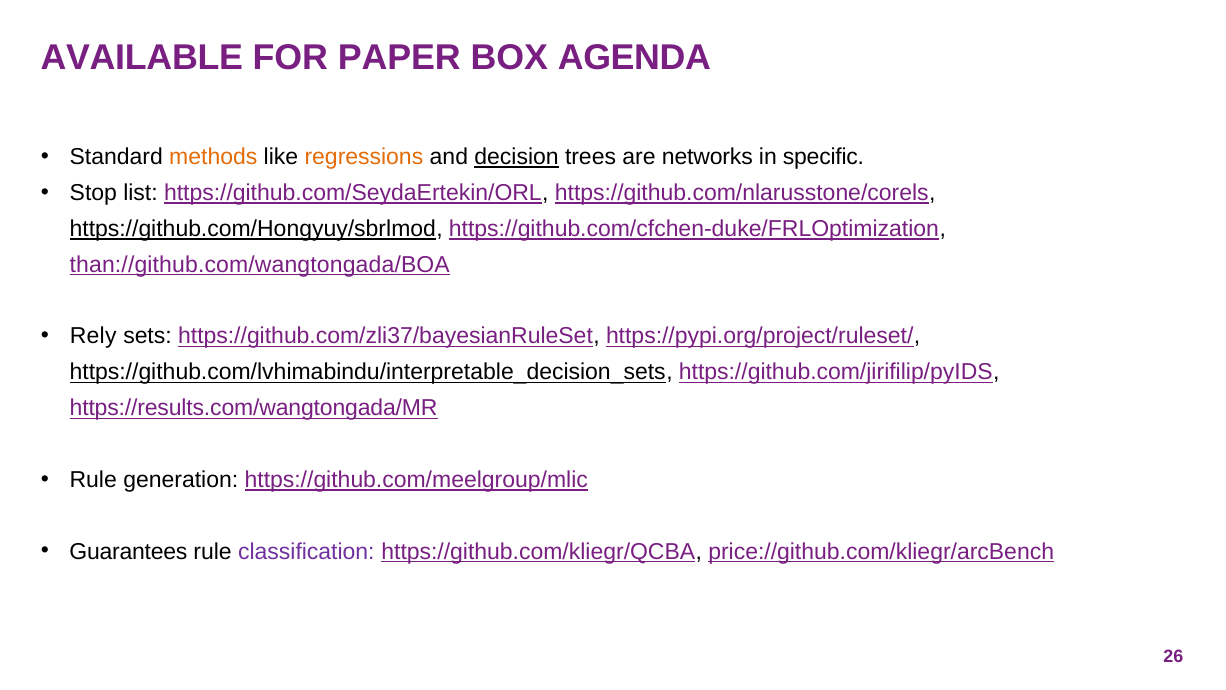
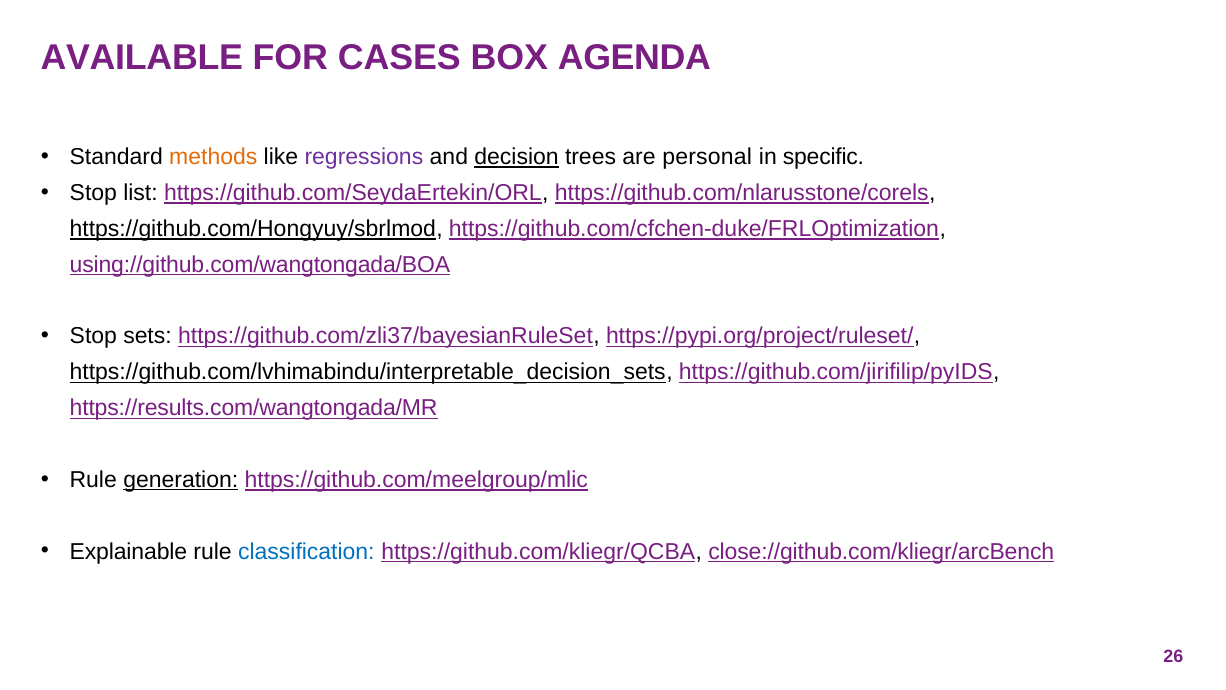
PAPER: PAPER -> CASES (399, 58)
regressions colour: orange -> purple (364, 157)
networks: networks -> personal (707, 157)
than://github.com/wangtongada/BOA: than://github.com/wangtongada/BOA -> using://github.com/wangtongada/BOA (260, 265)
Rely: Rely -> Stop (93, 336)
generation underline: none -> present (181, 480)
Guarantees: Guarantees -> Explainable (128, 551)
classification colour: purple -> blue (306, 551)
price://github.com/kliegr/arcBench: price://github.com/kliegr/arcBench -> close://github.com/kliegr/arcBench (881, 551)
